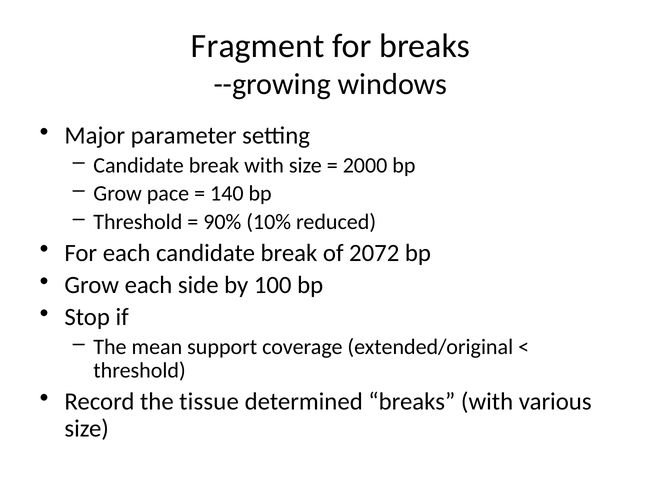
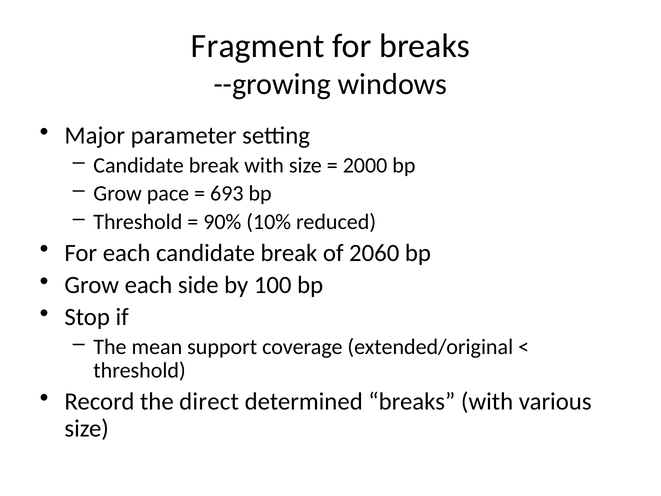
140: 140 -> 693 (227, 194)
2072: 2072 -> 2060 (374, 253)
tissue: tissue -> direct (209, 401)
